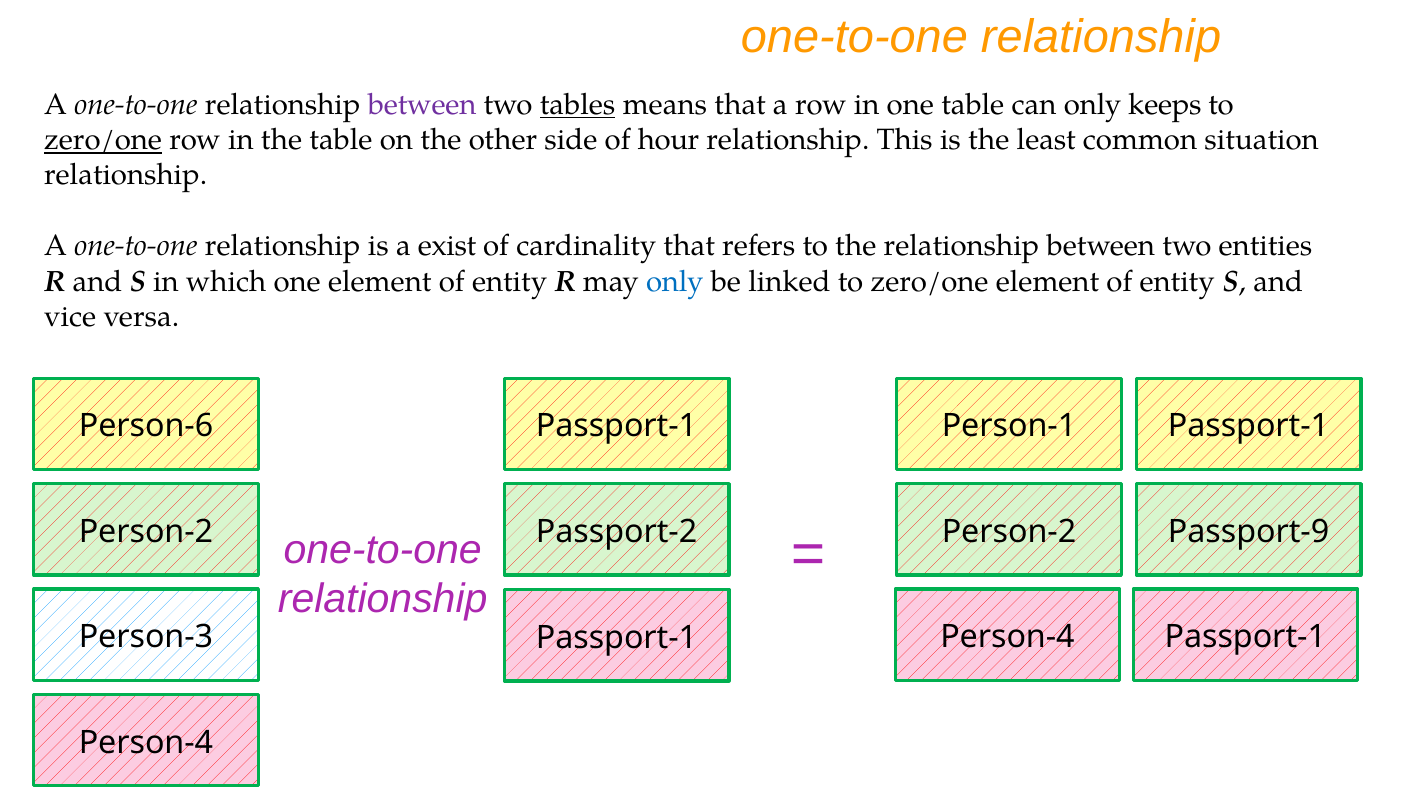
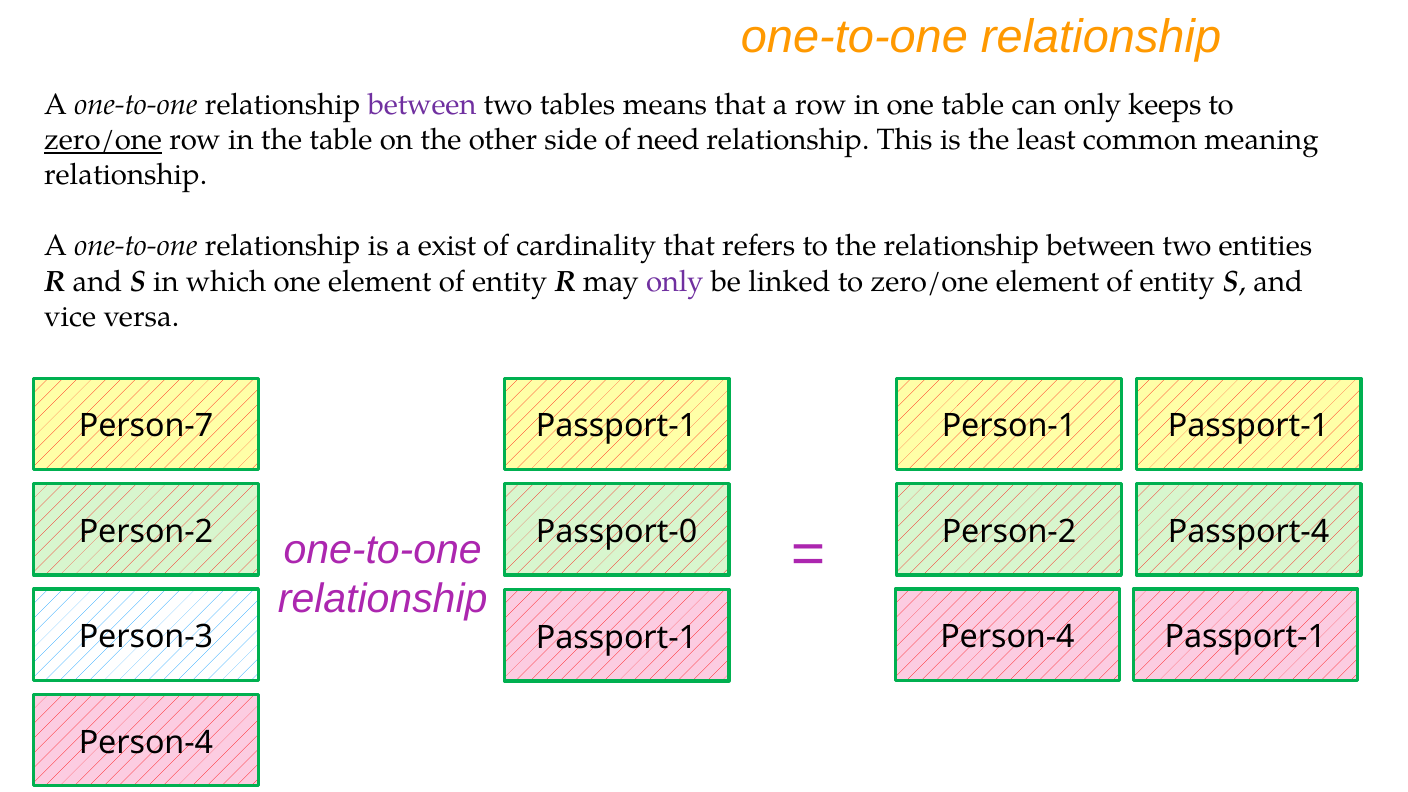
tables underline: present -> none (578, 105)
hour: hour -> need (669, 140)
situation: situation -> meaning (1262, 140)
only colour: blue -> purple (675, 281)
Person-6: Person-6 -> Person-7 (146, 426)
Passport-2: Passport-2 -> Passport-0 (617, 532)
Passport-9: Passport-9 -> Passport-4 (1249, 532)
